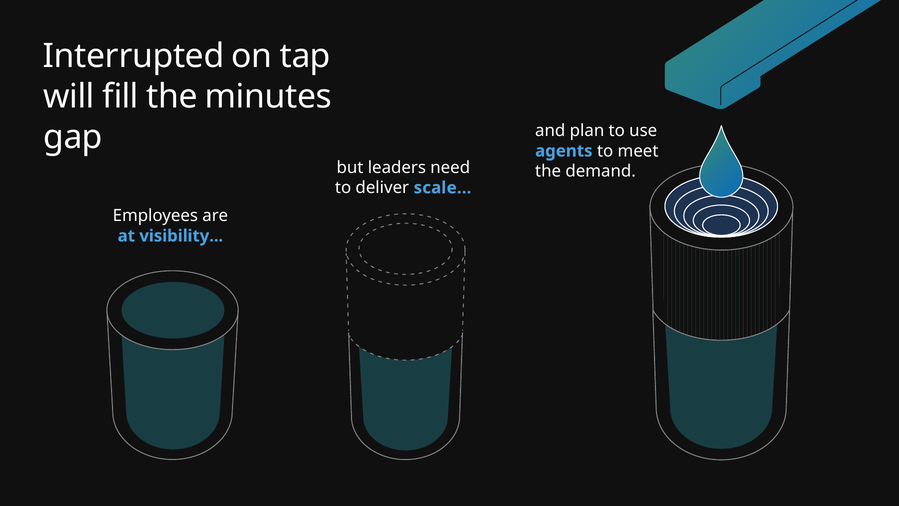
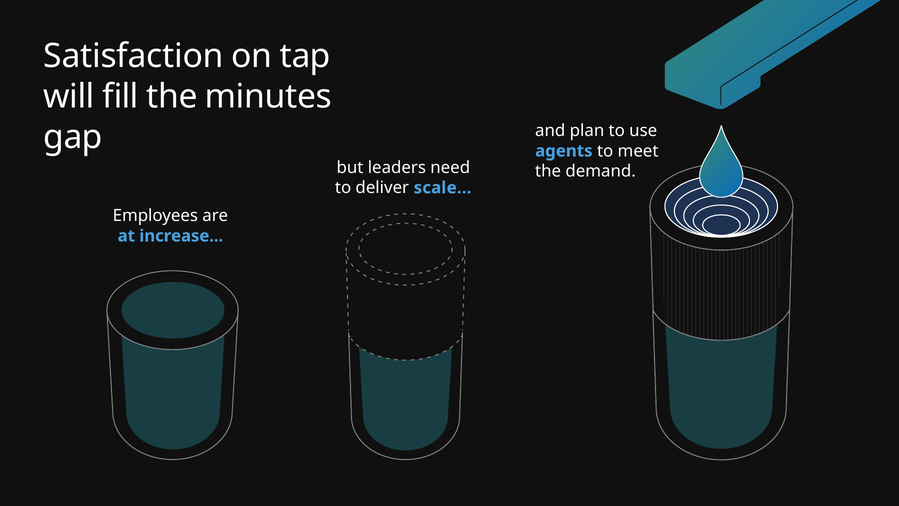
Interrupted: Interrupted -> Satisfaction (134, 56)
visibility: visibility -> increase (181, 236)
